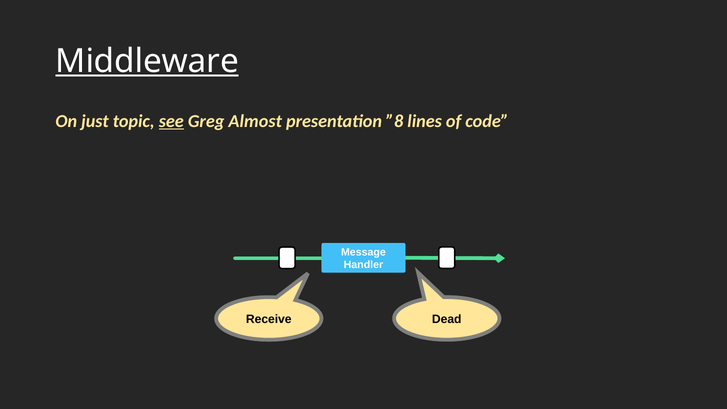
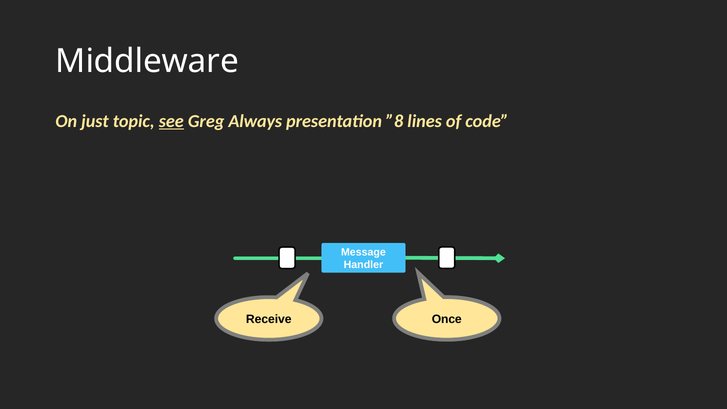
Middleware underline: present -> none (147, 61)
Almost: Almost -> Always (255, 121)
Dead: Dead -> Once (447, 319)
